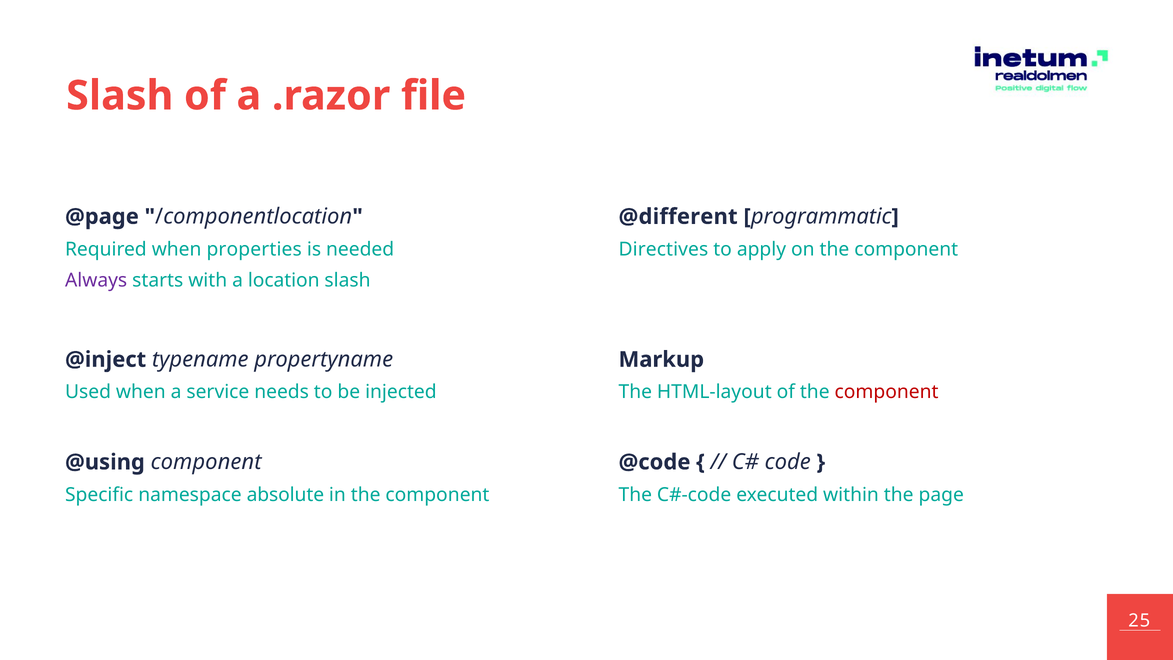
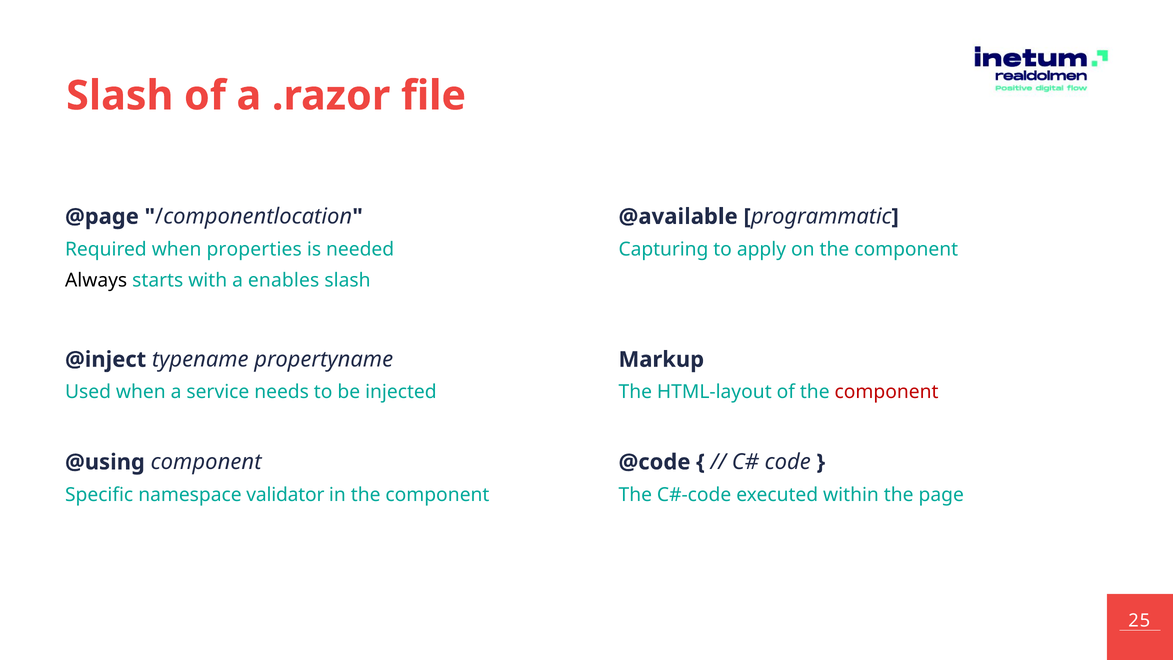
@different: @different -> @available (678, 217)
Directives: Directives -> Capturing (663, 249)
Always colour: purple -> black (96, 280)
location: location -> enables (284, 280)
absolute: absolute -> validator (285, 495)
